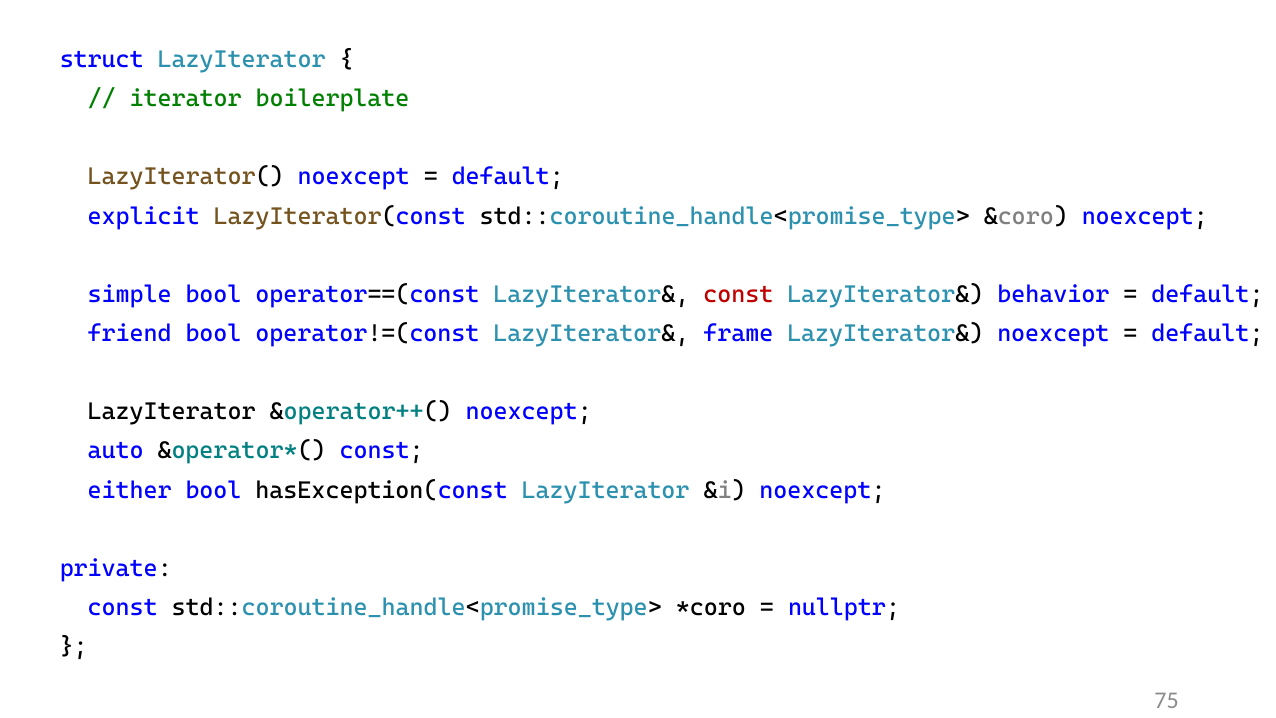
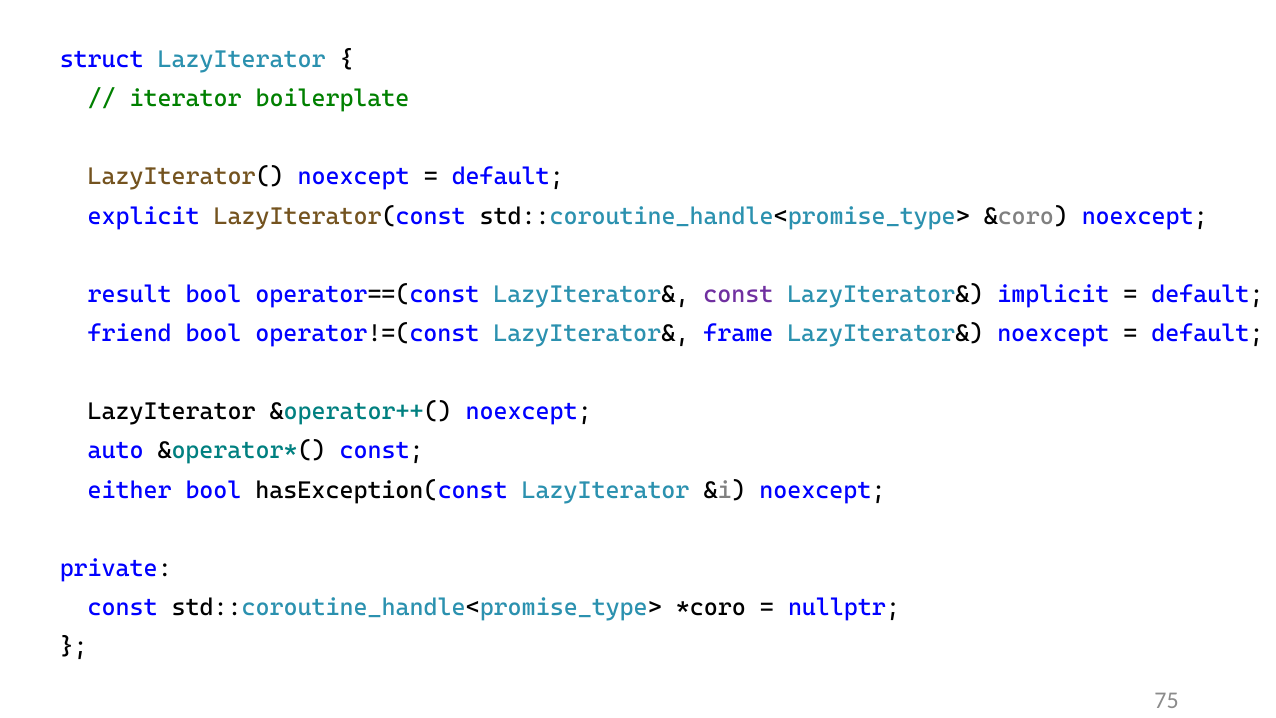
simple: simple -> result (130, 294)
const colour: red -> purple (738, 294)
behavior: behavior -> implicit (1053, 294)
